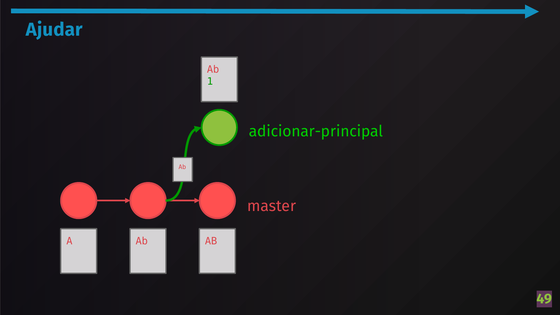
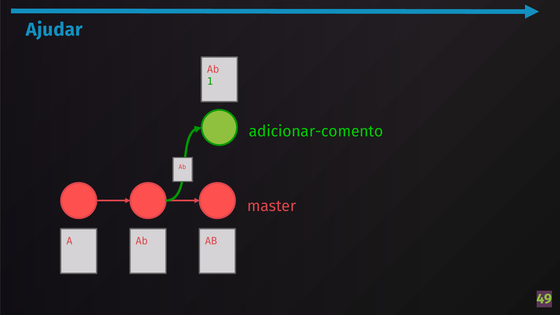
adicionar-principal: adicionar-principal -> adicionar-comento (316, 131)
